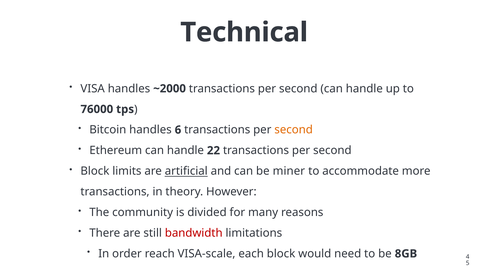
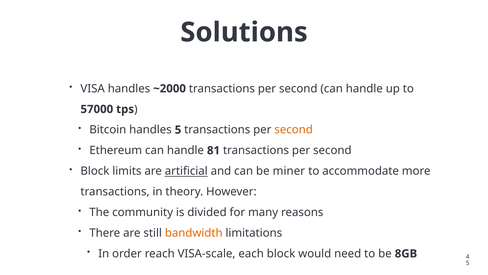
Technical: Technical -> Solutions (244, 32)
76000: 76000 -> 57000 (97, 109)
handles 6: 6 -> 5 (178, 130)
22: 22 -> 81 (213, 150)
bandwidth colour: red -> orange (194, 233)
